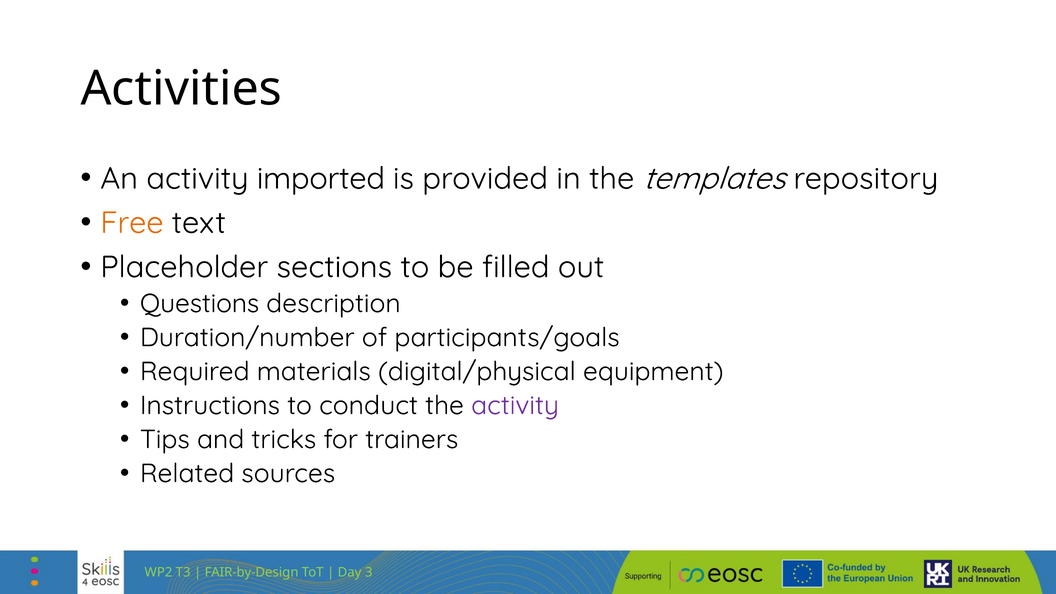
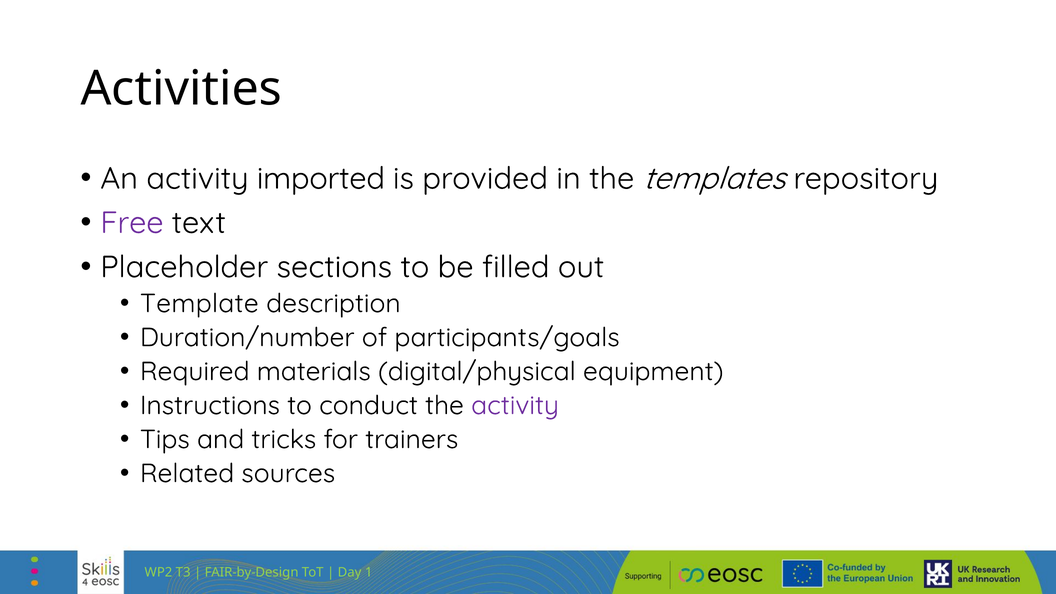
Free colour: orange -> purple (132, 223)
Questions: Questions -> Template (199, 303)
3: 3 -> 1 (369, 572)
